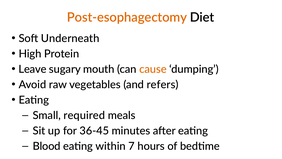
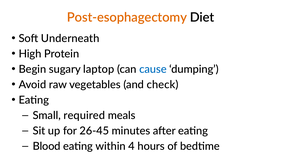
Leave: Leave -> Begin (32, 69)
mouth: mouth -> laptop (99, 69)
cause colour: orange -> blue (153, 69)
refers: refers -> check (163, 84)
36-45: 36-45 -> 26-45 (94, 131)
7: 7 -> 4 (132, 146)
